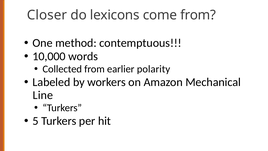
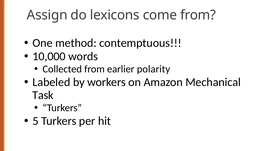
Closer: Closer -> Assign (47, 15)
Line: Line -> Task (43, 95)
